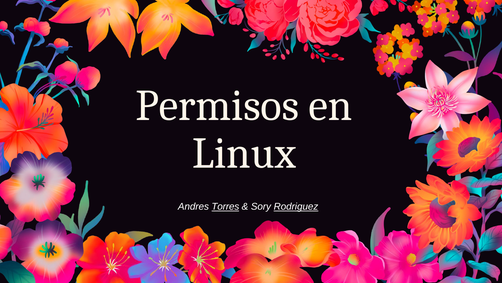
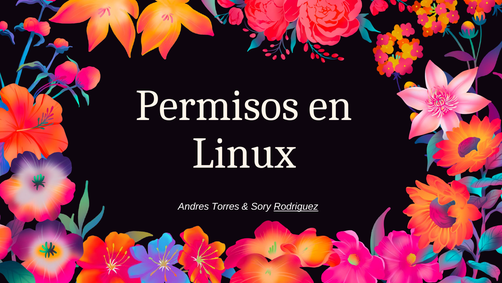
Torres underline: present -> none (225, 206)
